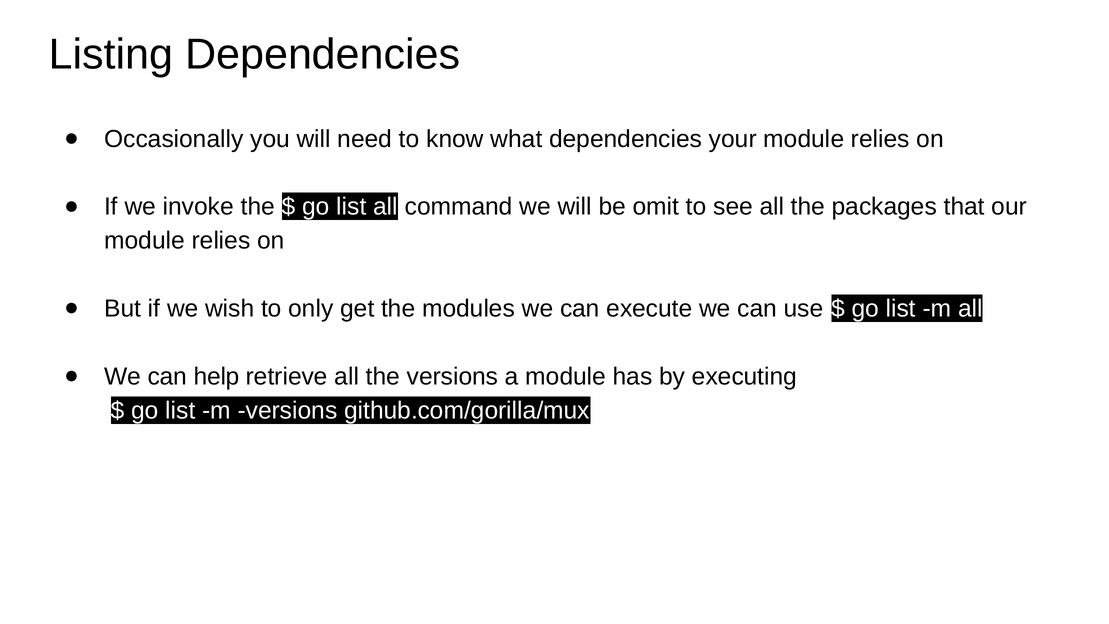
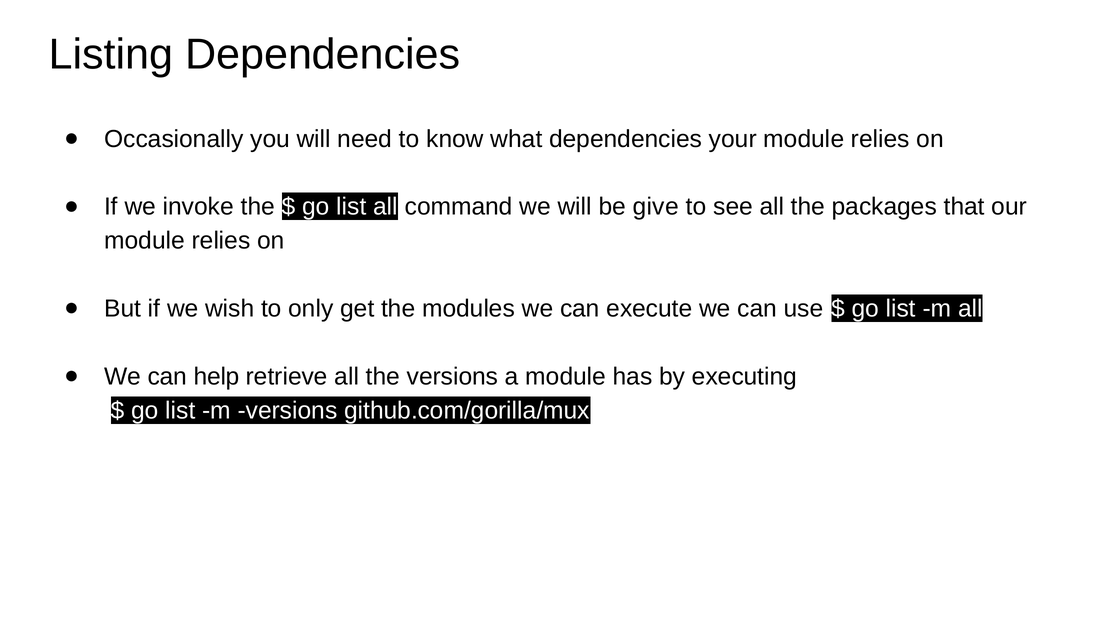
omit: omit -> give (656, 207)
